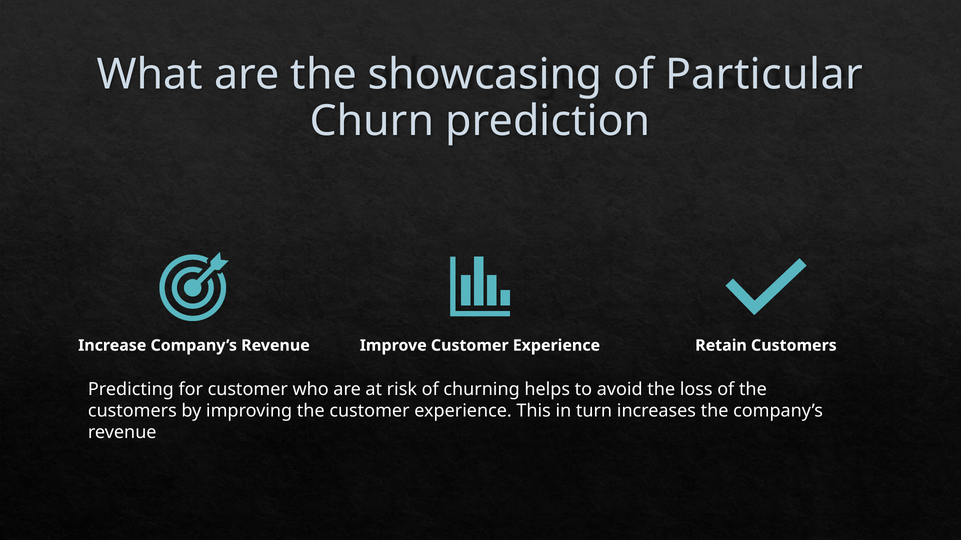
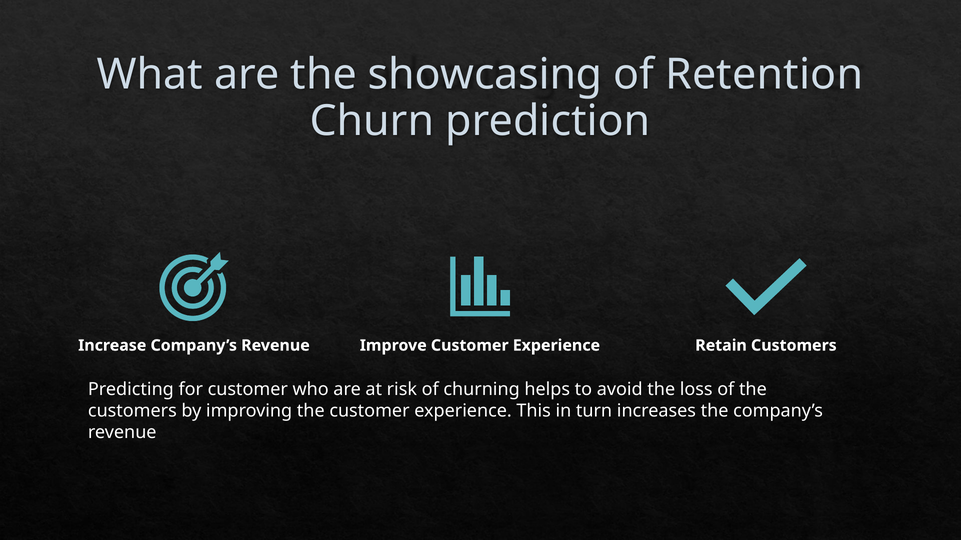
Particular: Particular -> Retention (764, 75)
